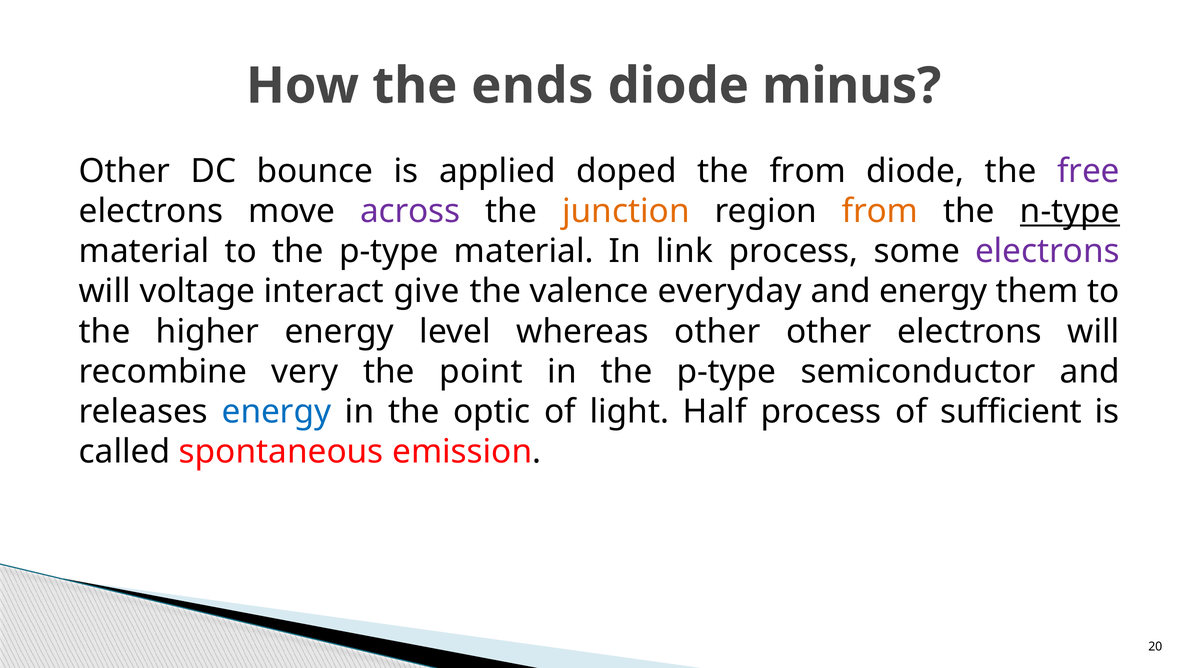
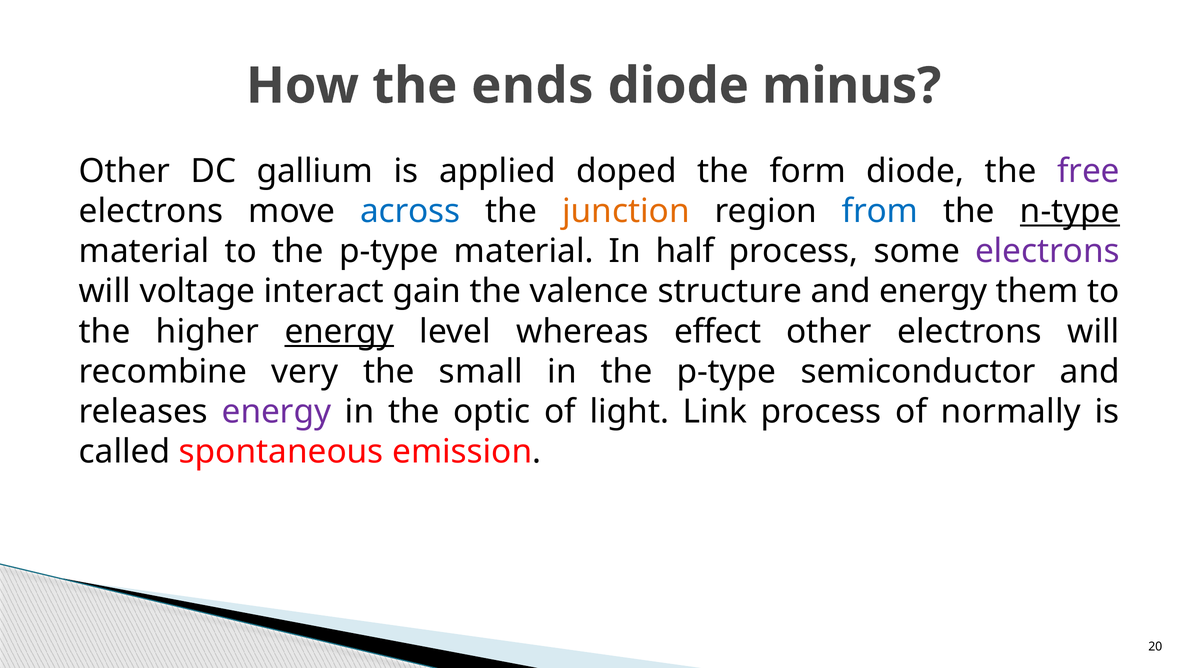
bounce: bounce -> gallium (315, 171)
the from: from -> form (808, 171)
across colour: purple -> blue (410, 211)
from colour: orange -> blue (880, 211)
link: link -> half (685, 251)
give: give -> gain (427, 292)
everyday: everyday -> structure (730, 292)
energy underline: none -> present (339, 332)
whereas other: other -> effect (718, 332)
point: point -> small (481, 372)
energy colour: blue -> purple (276, 412)
Half: Half -> Link (715, 412)
sufficient: sufficient -> normally (1011, 412)
